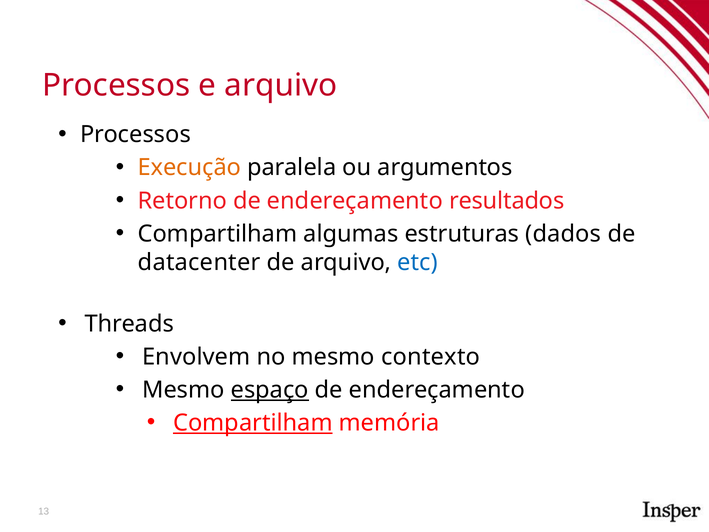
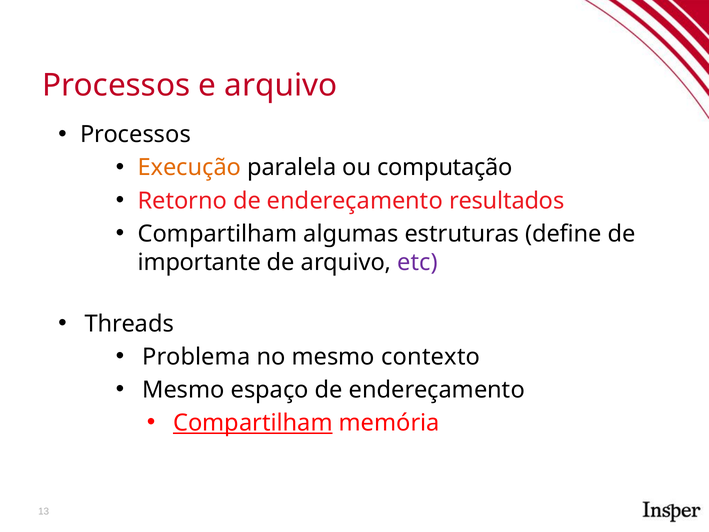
argumentos: argumentos -> computação (445, 168)
dados: dados -> define (563, 234)
datacenter: datacenter -> importante (199, 262)
etc colour: blue -> purple (418, 262)
Envolvem: Envolvem -> Problema (196, 357)
espaço underline: present -> none (270, 390)
